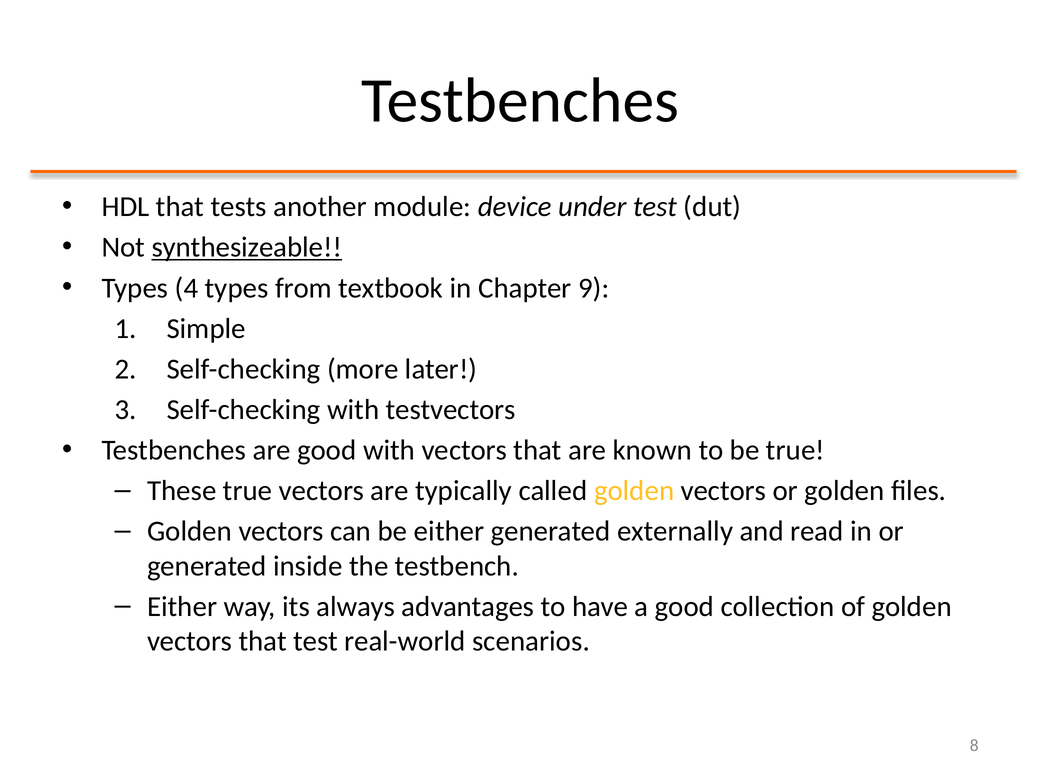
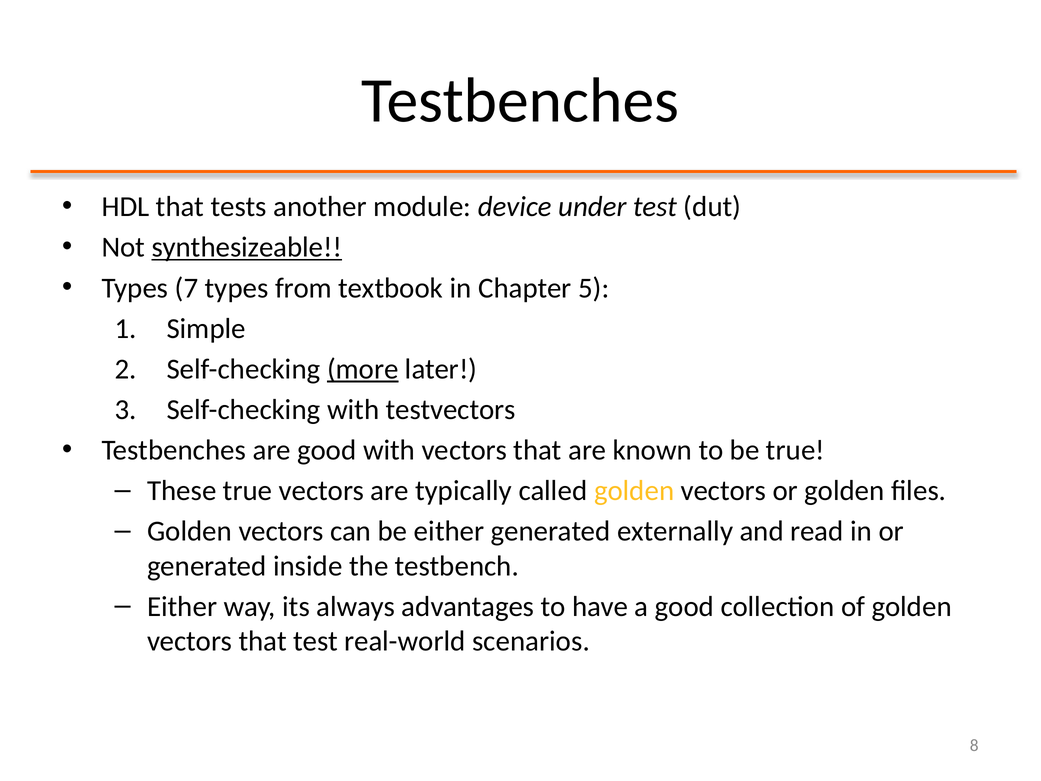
4: 4 -> 7 (187, 288)
9: 9 -> 5 (594, 288)
more underline: none -> present (363, 369)
